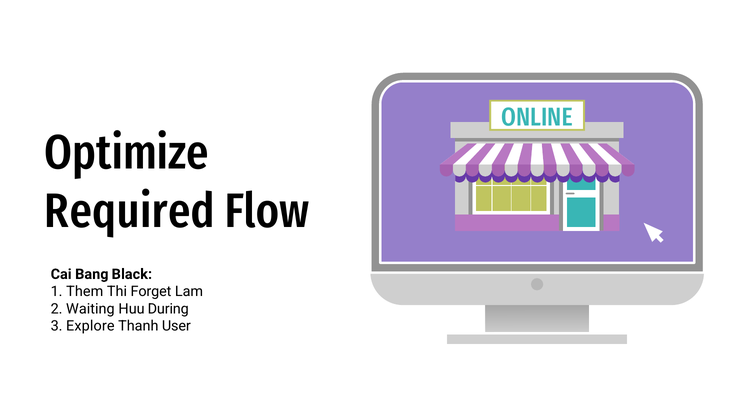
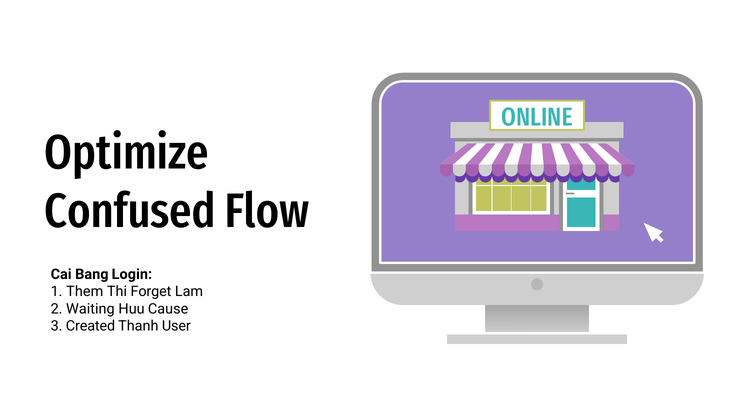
Required: Required -> Confused (130, 211)
Black: Black -> Login (132, 274)
During: During -> Cause (168, 309)
Explore: Explore -> Created (90, 326)
